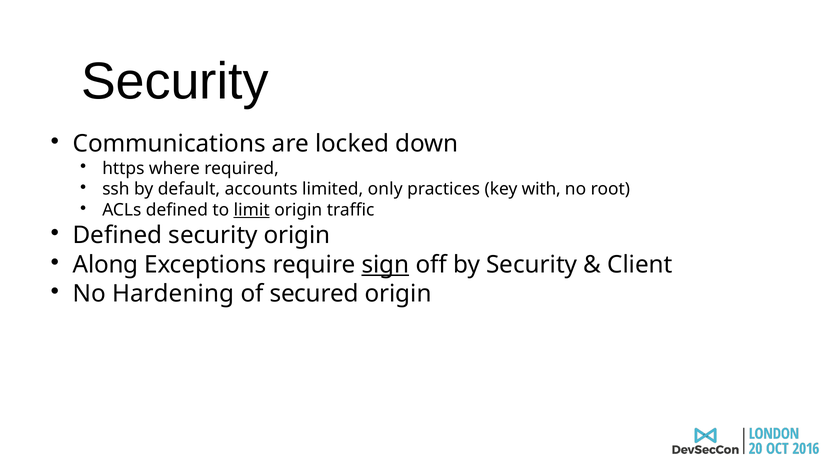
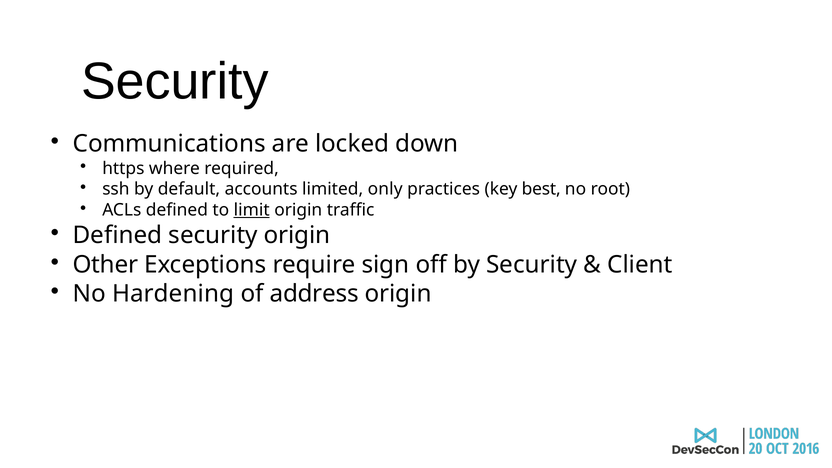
with: with -> best (541, 189)
Along: Along -> Other (105, 265)
sign underline: present -> none (385, 265)
secured: secured -> address (314, 294)
